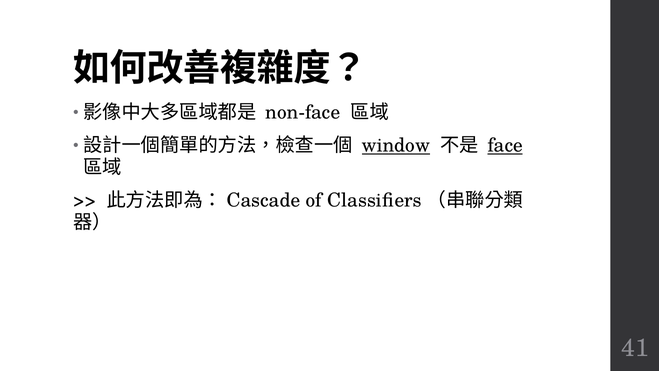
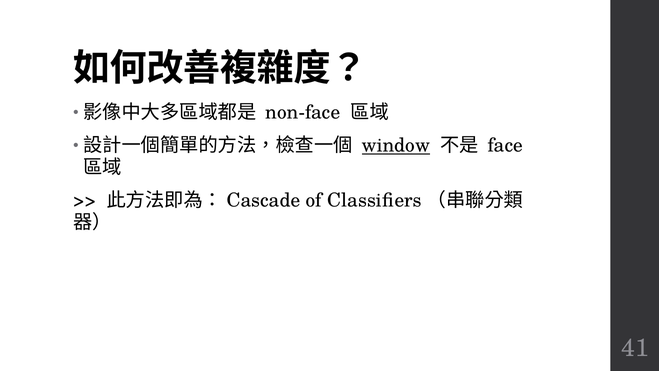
face underline: present -> none (505, 145)
